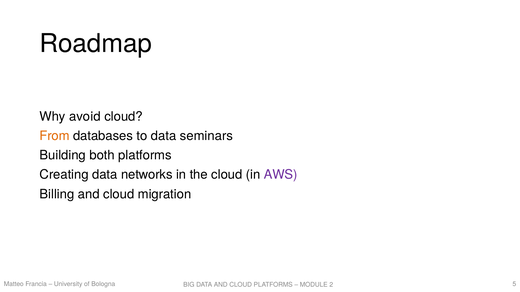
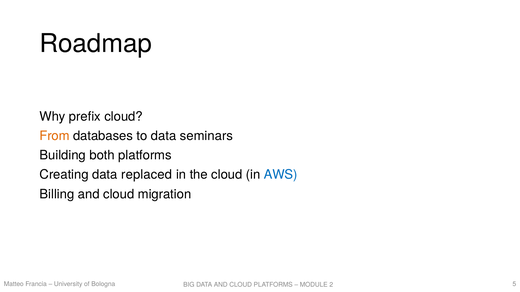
avoid: avoid -> prefix (85, 117)
networks: networks -> replaced (147, 175)
AWS colour: purple -> blue (281, 175)
